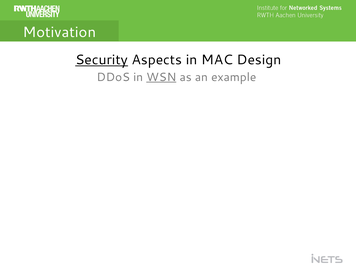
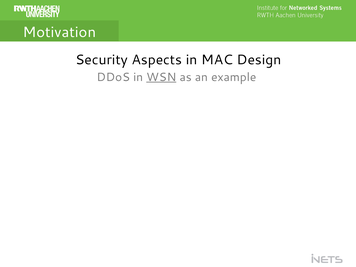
Security underline: present -> none (102, 60)
